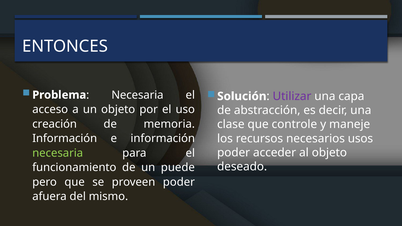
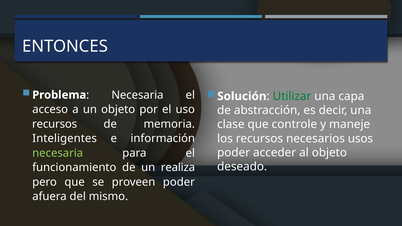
Utilizar colour: purple -> green (292, 96)
creación: creación -> recursos (55, 124)
Información: Información -> Inteligentes (65, 139)
puede: puede -> realiza (178, 168)
